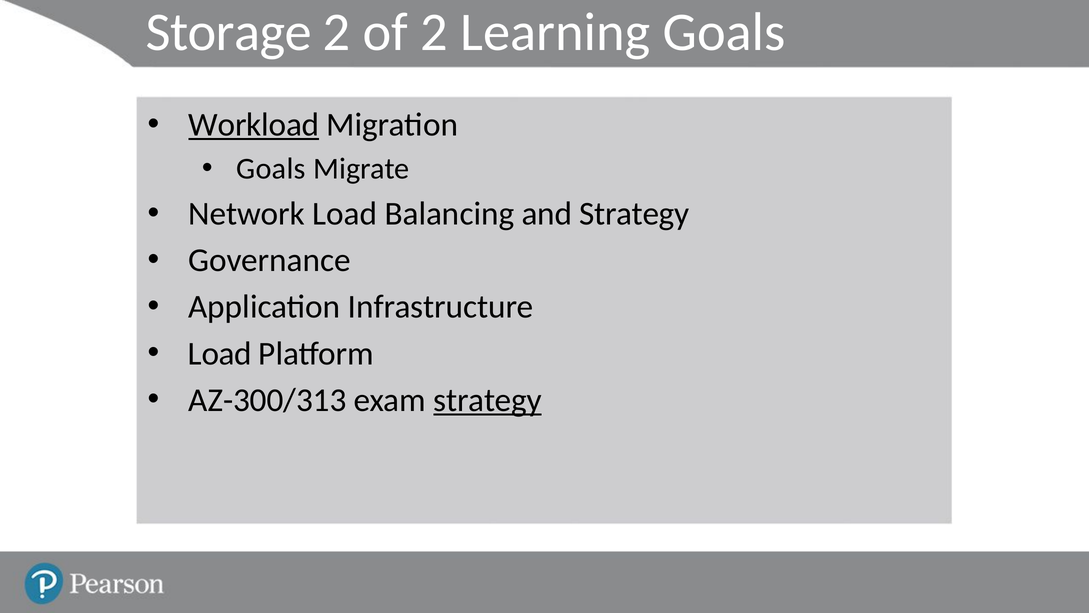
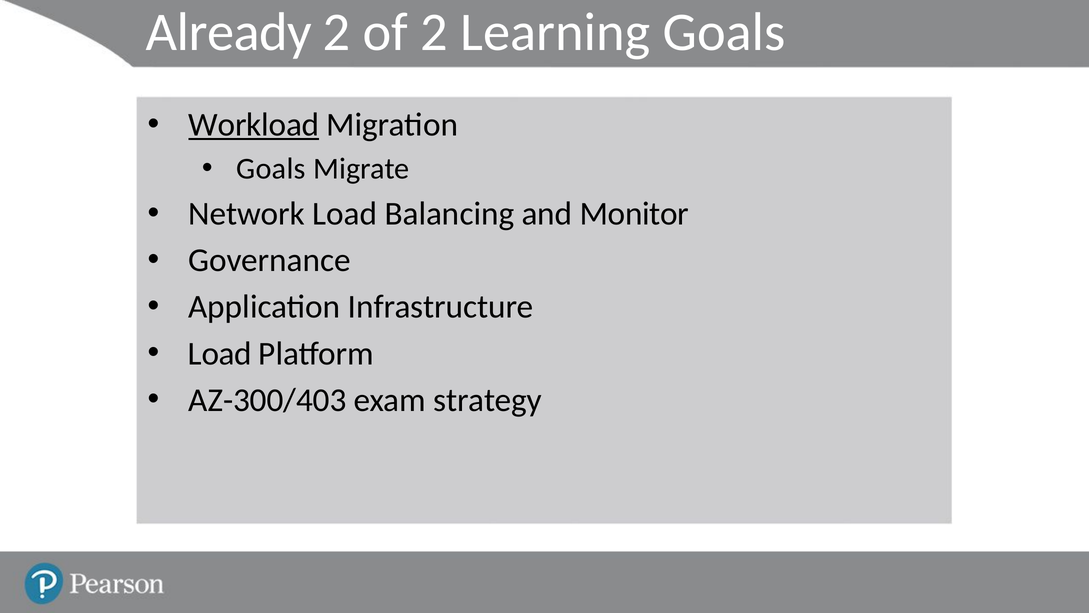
Storage: Storage -> Already (229, 32)
and Strategy: Strategy -> Monitor (634, 214)
AZ-300/313: AZ-300/313 -> AZ-300/403 (267, 400)
strategy underline: present -> none (488, 400)
